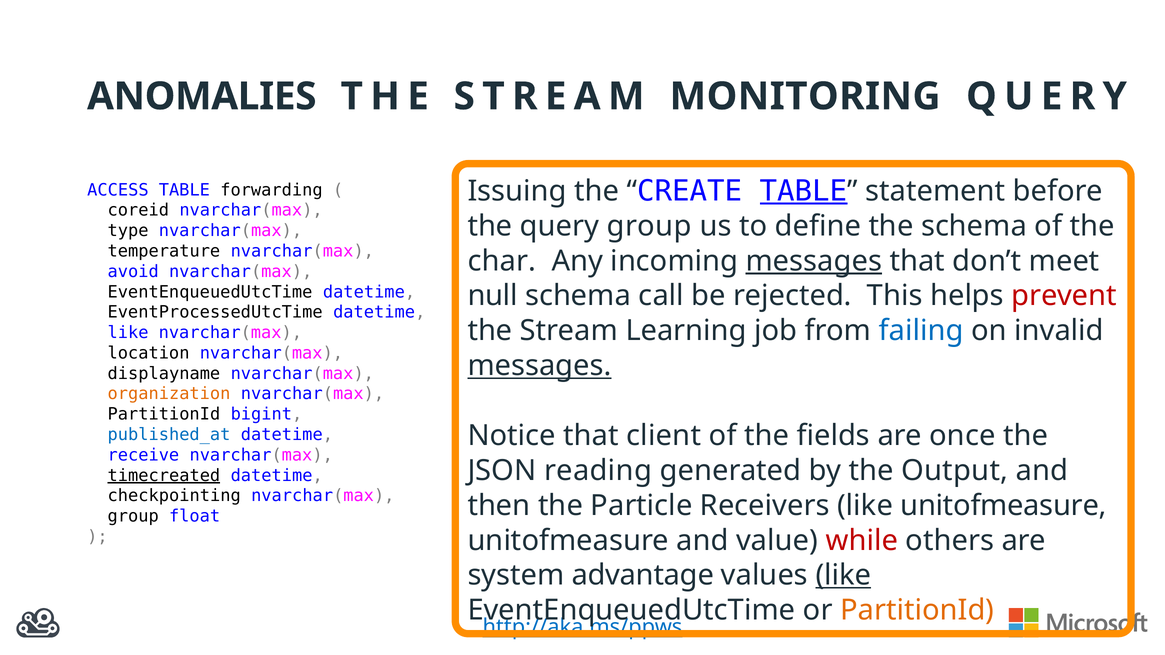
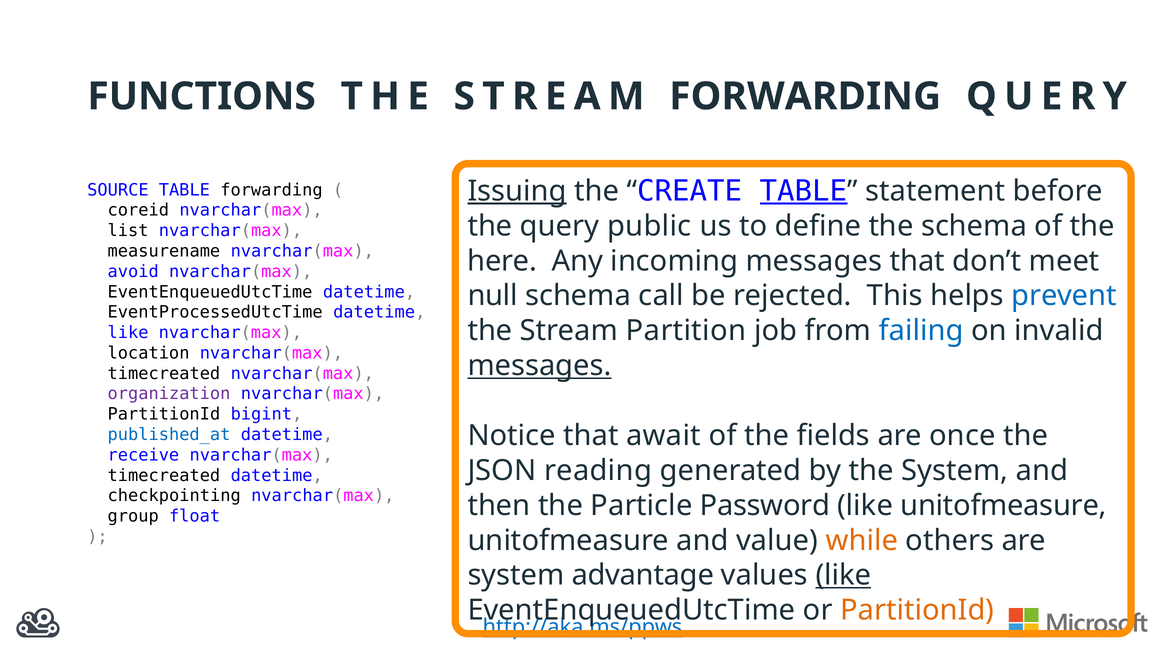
ANOMALIES: ANOMALIES -> FUNCTIONS (202, 97)
STREAM MONITORING: MONITORING -> FORWARDING (805, 97)
ACCESS: ACCESS -> SOURCE (118, 190)
Issuing underline: none -> present (517, 191)
query group: group -> public (649, 226)
type: type -> list (128, 231)
temperature: temperature -> measurename (164, 251)
char: char -> here (502, 261)
messages underline: present -> none (814, 261)
prevent colour: red -> blue (1064, 296)
Learning: Learning -> Partition (686, 331)
displayname: displayname -> timecreated (164, 374)
organization colour: orange -> purple (169, 394)
client: client -> await (664, 436)
the Output: Output -> System (955, 471)
timecreated underline: present -> none (164, 476)
Receivers: Receivers -> Password (765, 506)
while colour: red -> orange (862, 541)
